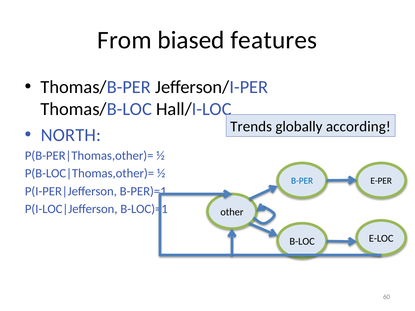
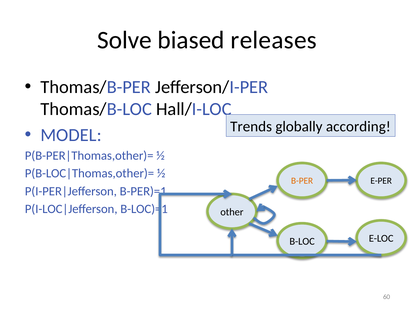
From: From -> Solve (125, 40)
features: features -> releases (274, 40)
NORTH: NORTH -> MODEL (71, 135)
B-PER colour: blue -> orange (302, 181)
